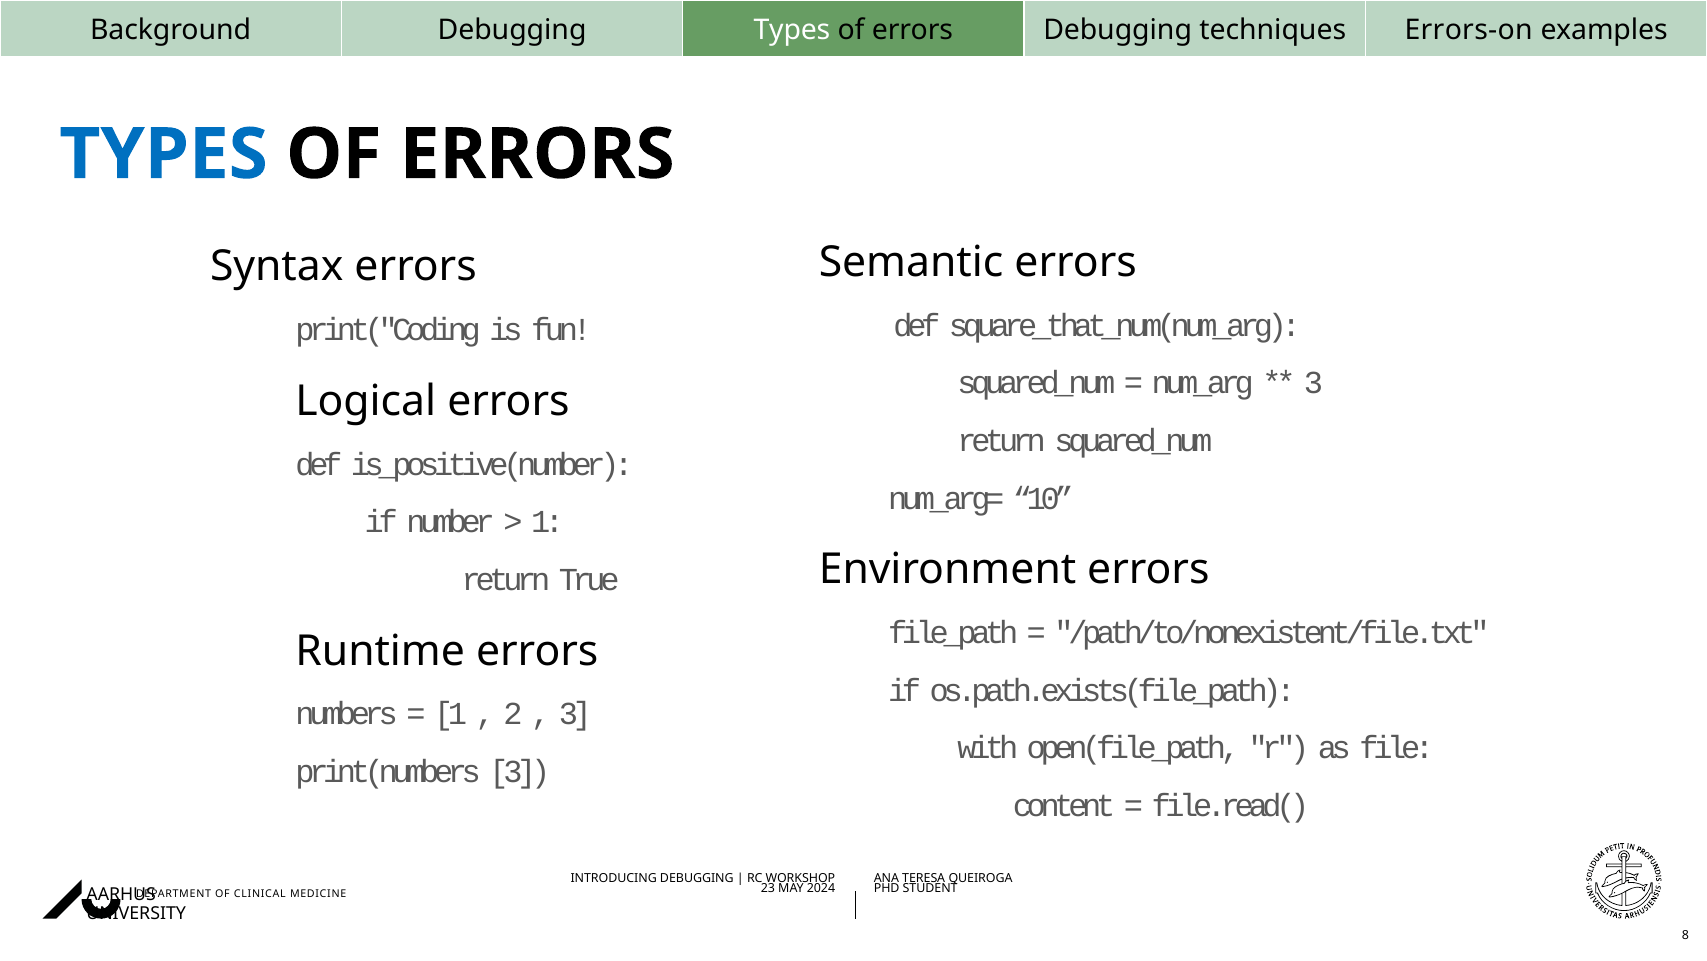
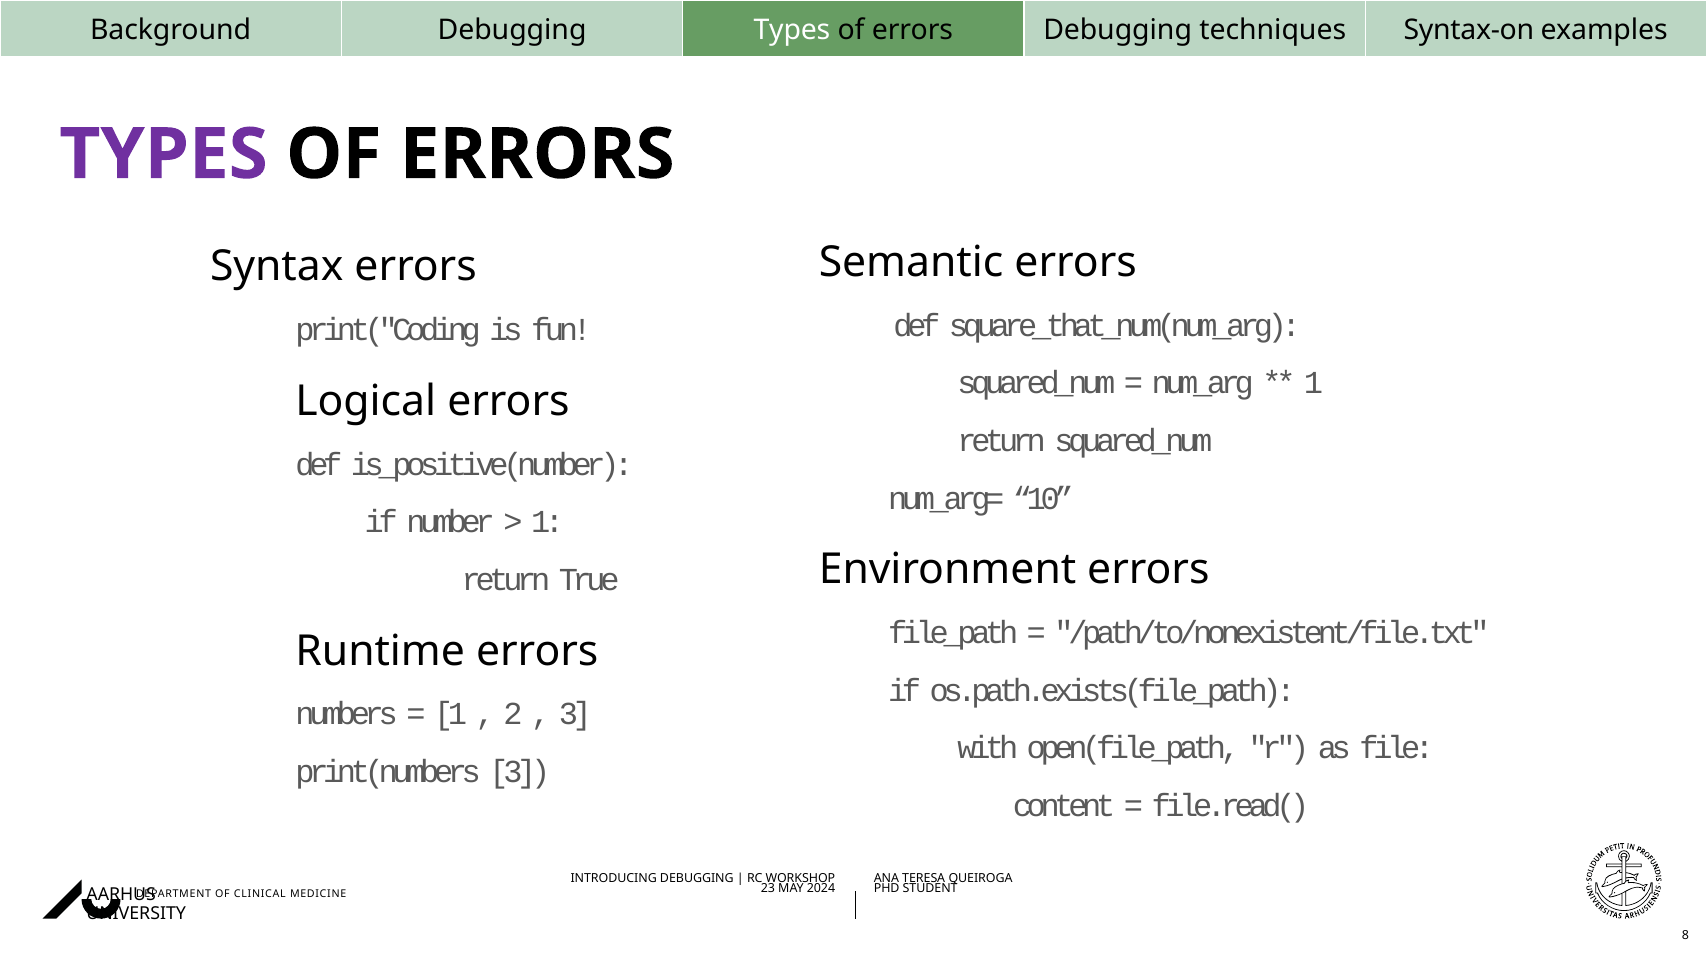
Errors-on: Errors-on -> Syntax-on (1469, 30)
TYPES colour: blue -> purple (164, 154)
3: 3 -> 1 (1314, 383)
